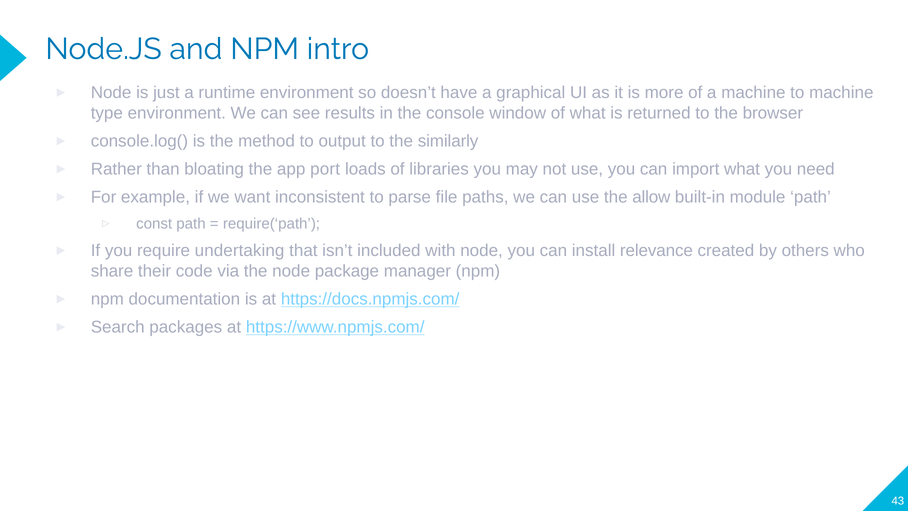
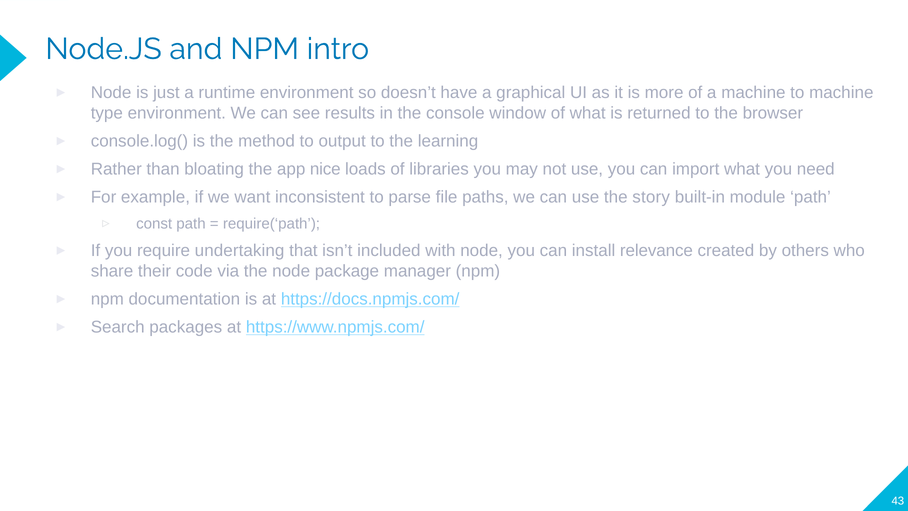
similarly: similarly -> learning (448, 141)
port: port -> nice (325, 169)
allow: allow -> story (651, 197)
